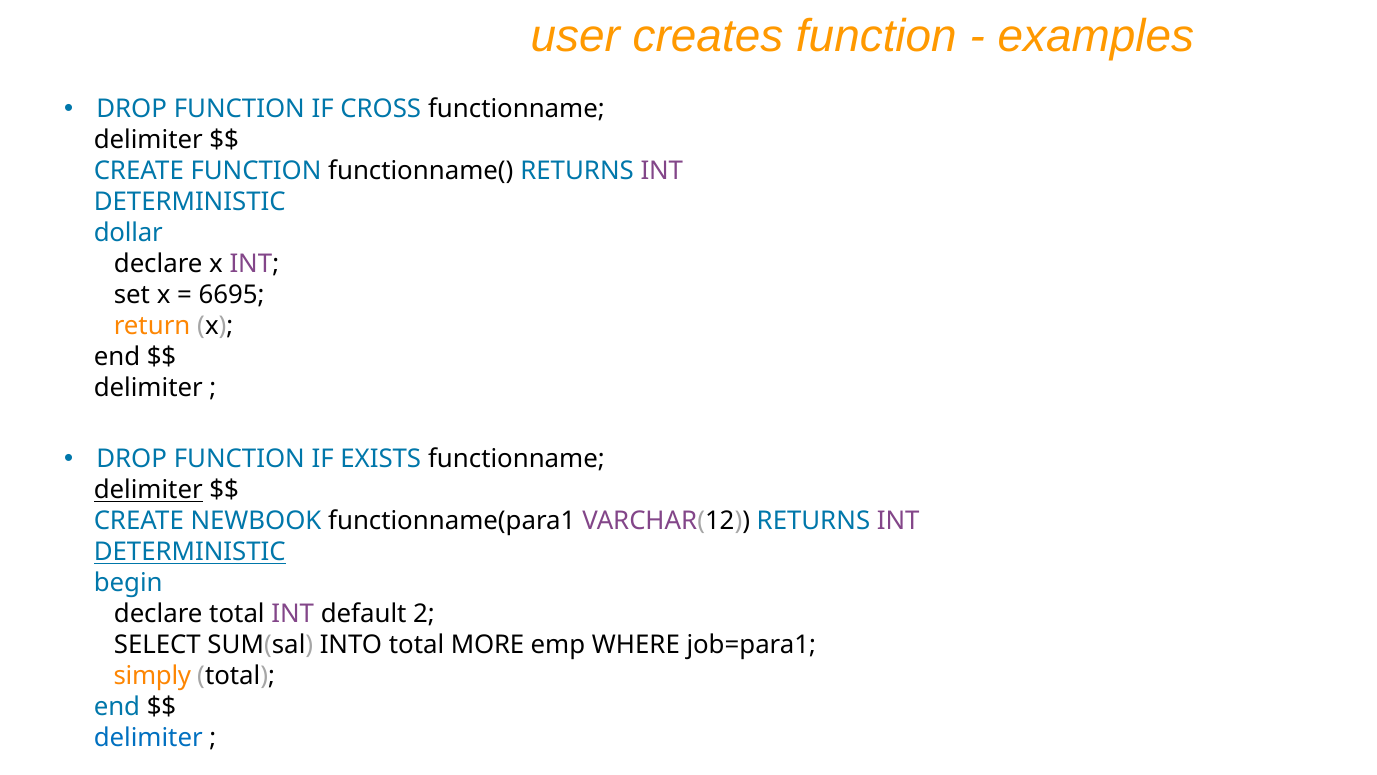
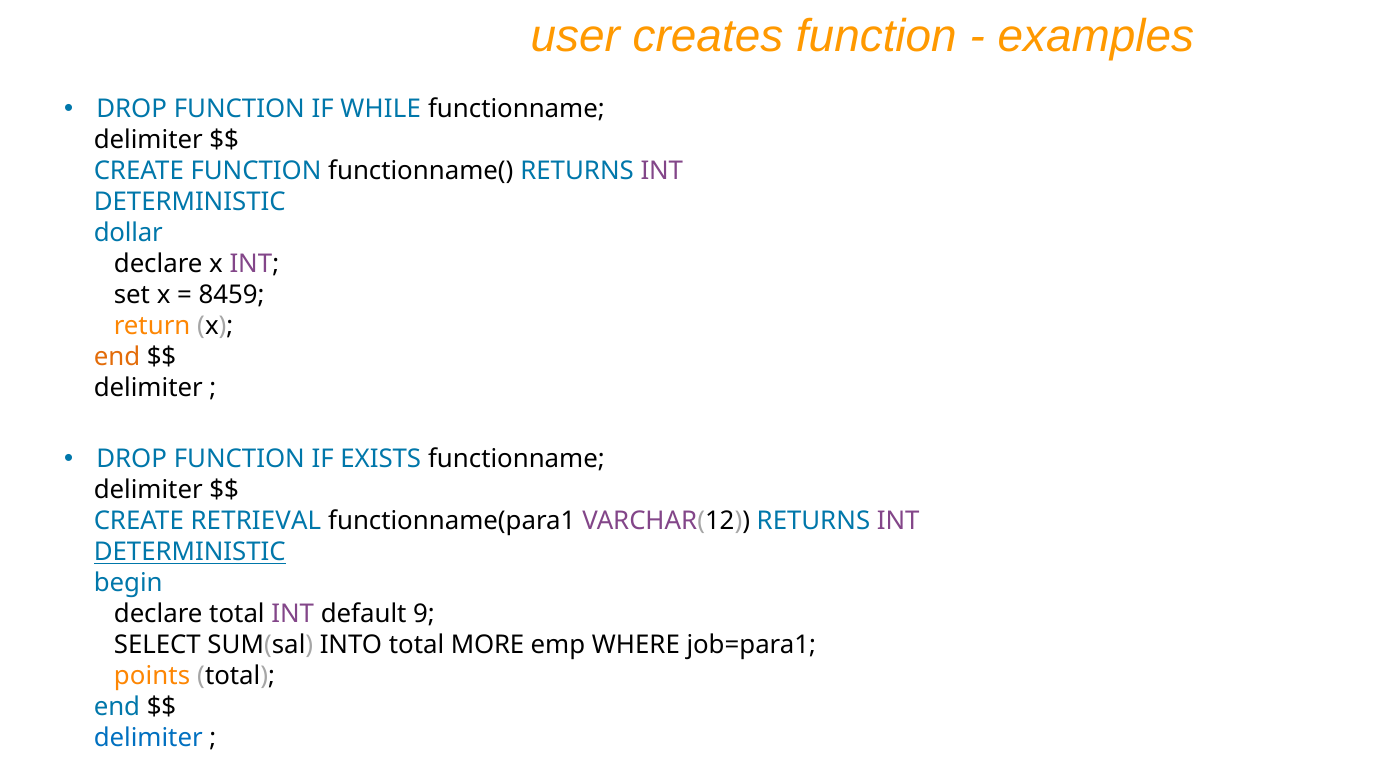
CROSS: CROSS -> WHILE (381, 109)
6695: 6695 -> 8459 (232, 295)
end colour: black -> orange (117, 357)
delimiter underline: present -> none (148, 490)
NEWBOOK: NEWBOOK -> RETRIEVAL (256, 521)
2: 2 -> 9 (424, 614)
simply: simply -> points (152, 676)
